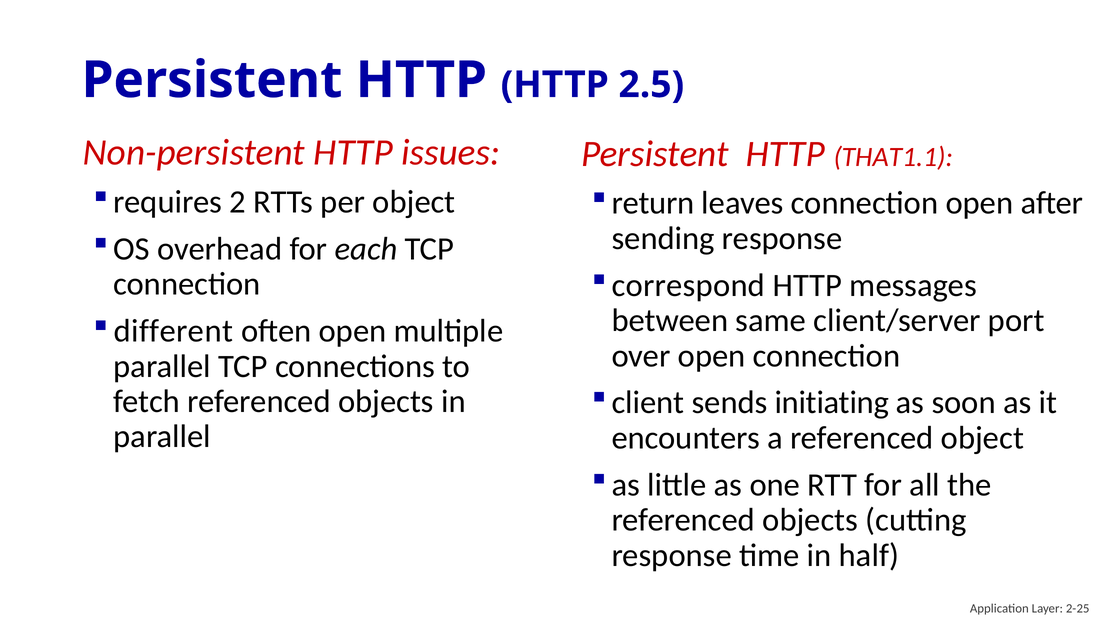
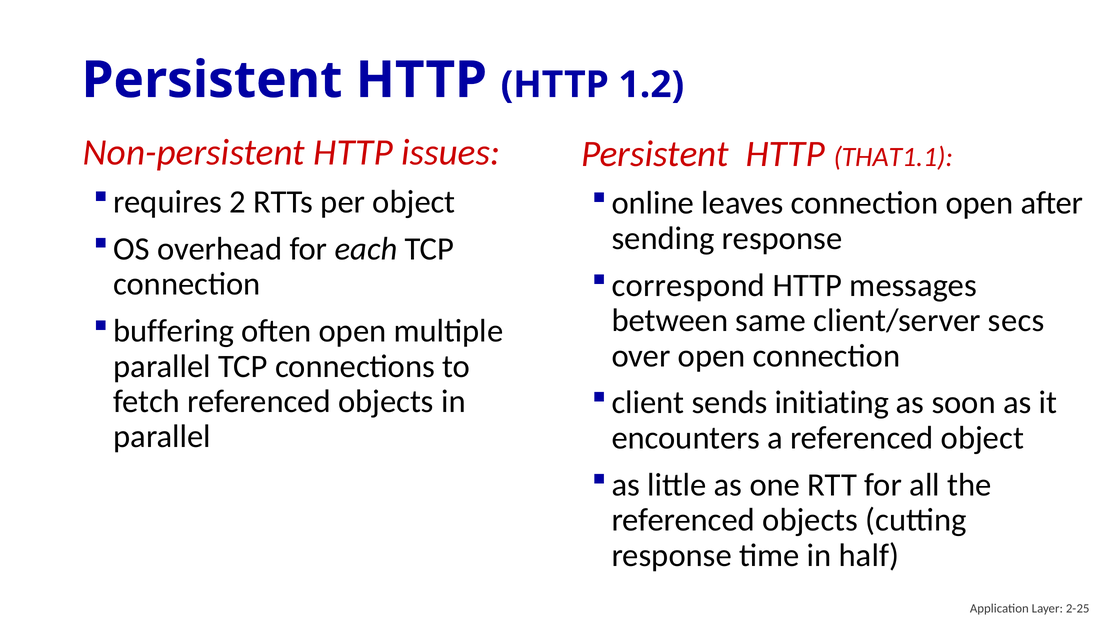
2.5: 2.5 -> 1.2 (651, 85)
return: return -> online (653, 203)
port: port -> secs (1016, 321)
different: different -> buffering (174, 331)
